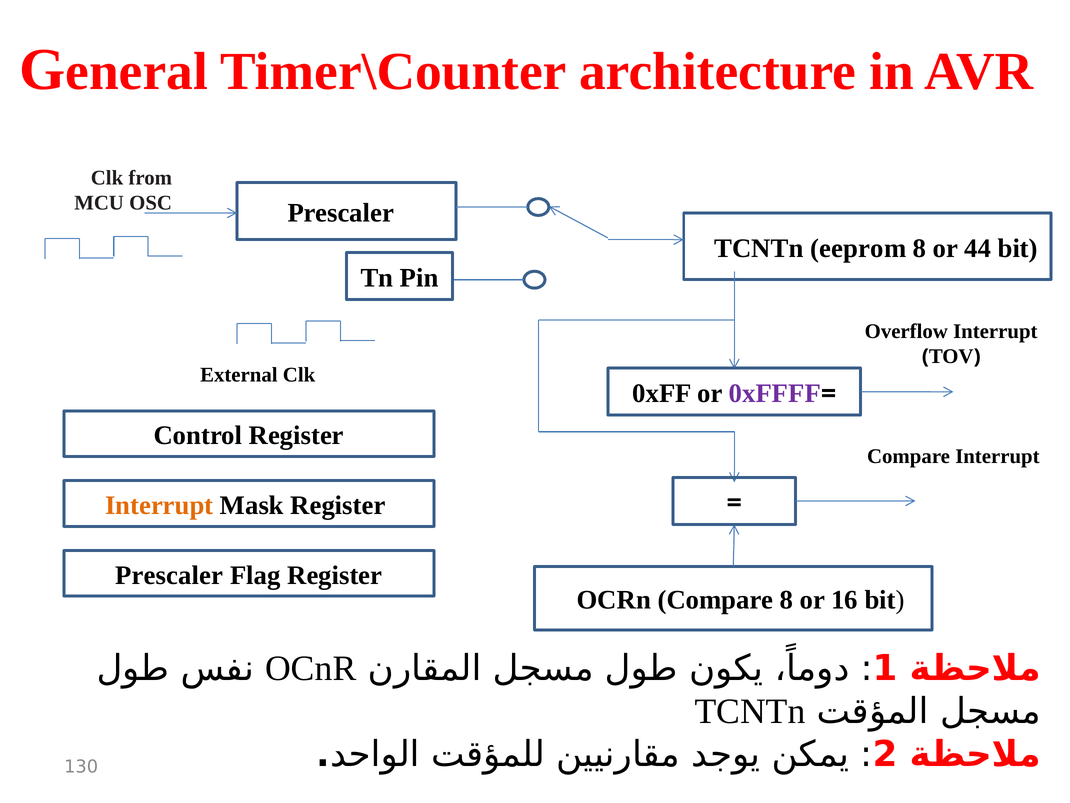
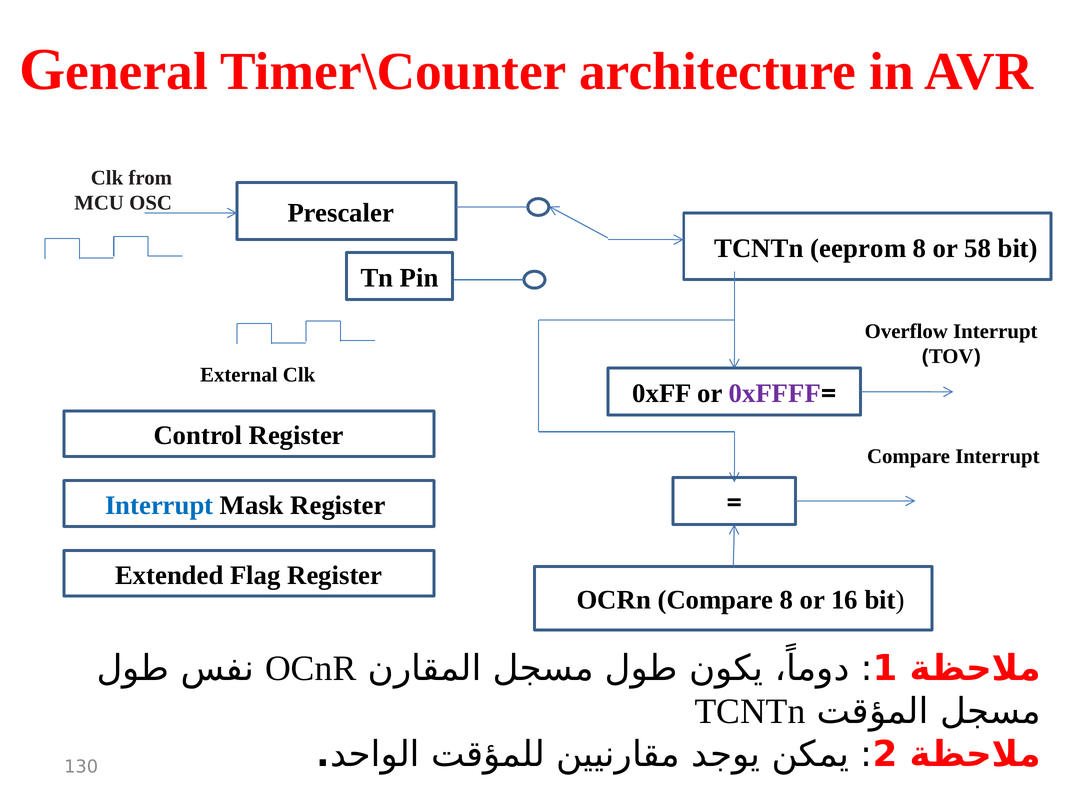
44: 44 -> 58 (978, 248)
Interrupt colour: orange -> blue (159, 505)
Prescaler: Prescaler -> Extended (169, 575)
